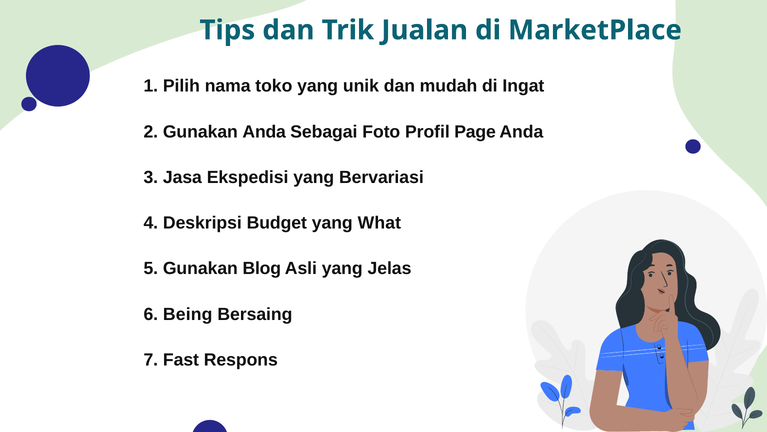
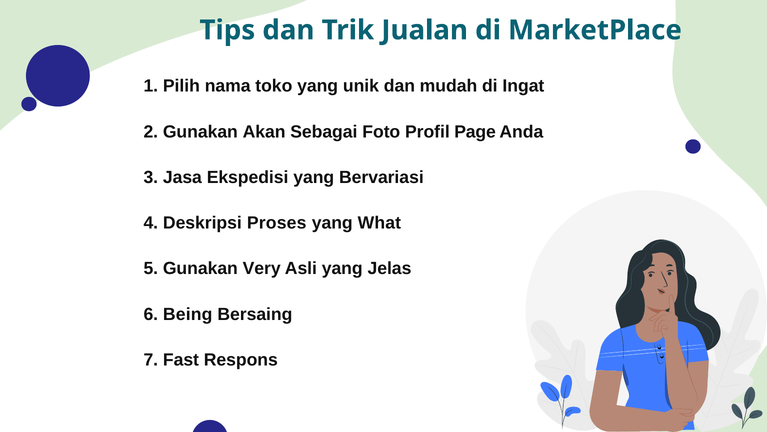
Gunakan Anda: Anda -> Akan (264, 132)
Budget: Budget -> Proses (277, 223)
Blog: Blog -> Very (262, 268)
